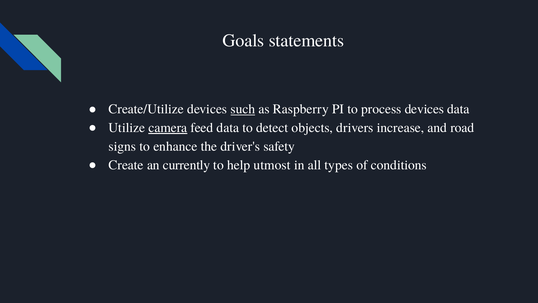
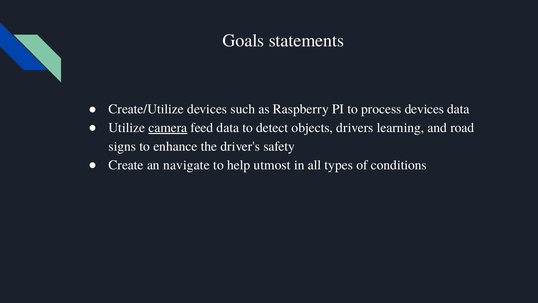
such underline: present -> none (243, 109)
increase: increase -> learning (401, 128)
currently: currently -> navigate (186, 165)
